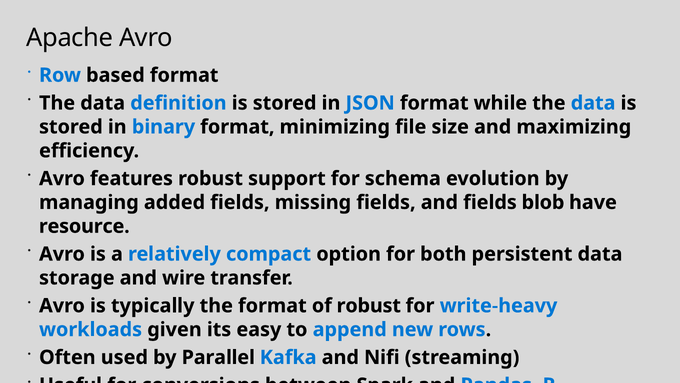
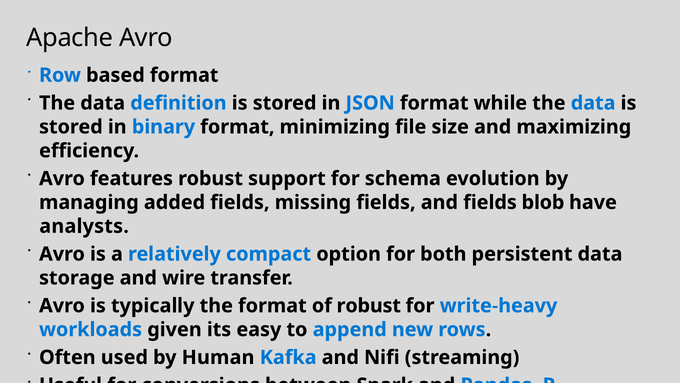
resource: resource -> analysts (84, 226)
Parallel: Parallel -> Human (218, 357)
